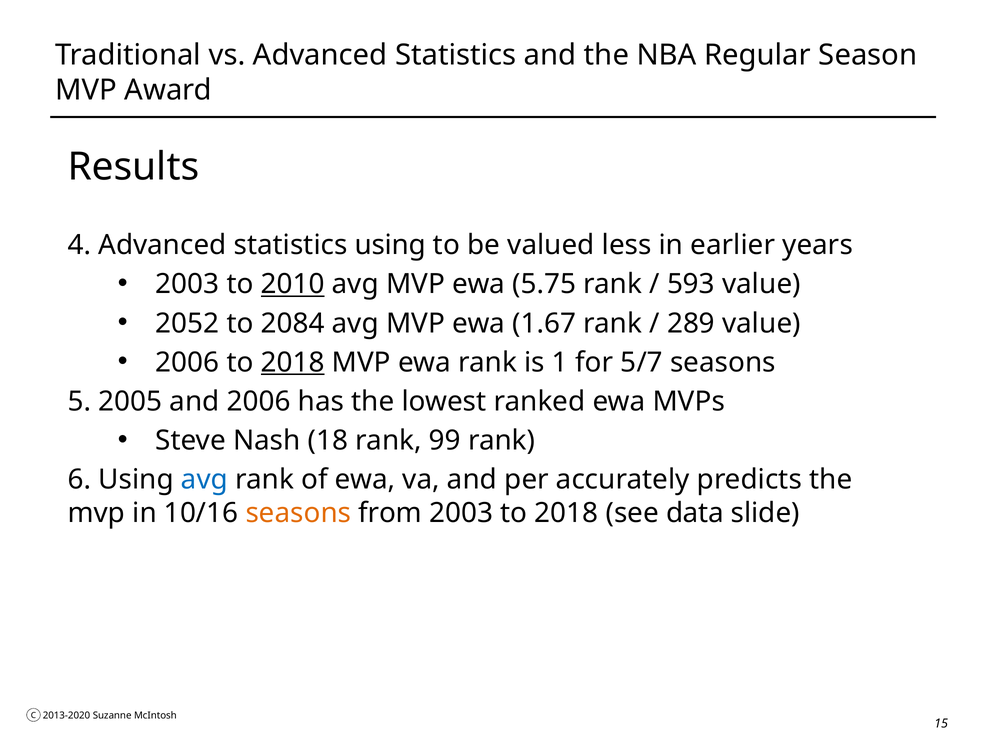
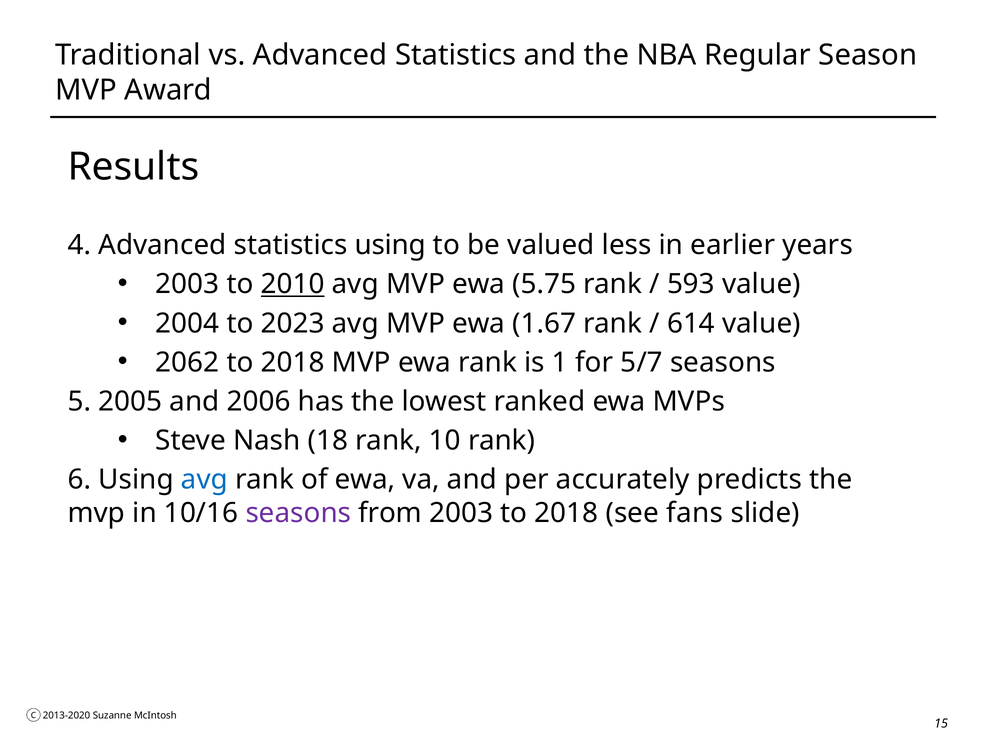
2052: 2052 -> 2004 (187, 323)
2084: 2084 -> 2023 (293, 323)
289: 289 -> 614 (691, 323)
2006: 2006 -> 2062 (187, 363)
2018 underline: present -> none (293, 363)
99: 99 -> 10 (445, 441)
seasons colour: orange -> purple (298, 513)
data: data -> fans (695, 513)
